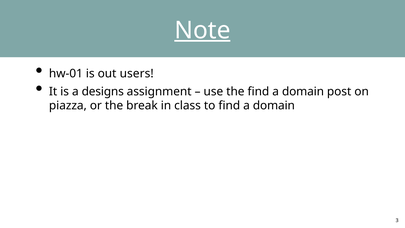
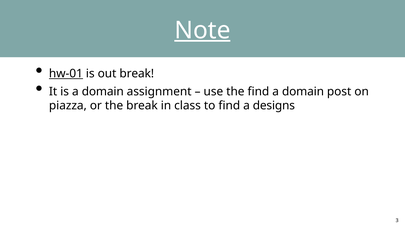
hw-01 underline: none -> present (66, 73)
out users: users -> break (137, 73)
is a designs: designs -> domain (103, 91)
to find a domain: domain -> designs (274, 106)
